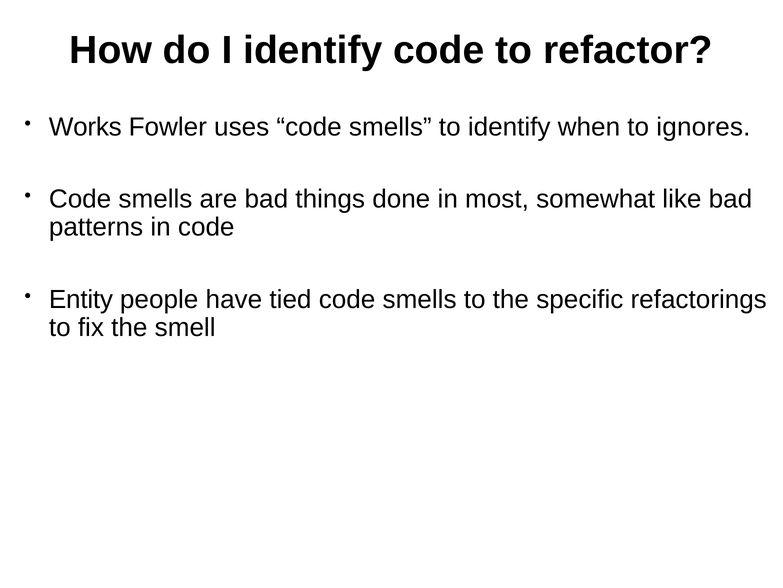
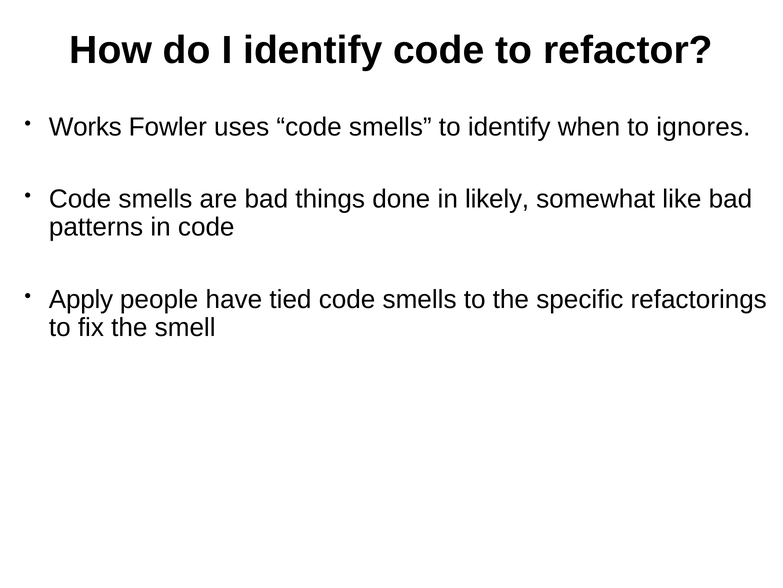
most: most -> likely (497, 199)
Entity: Entity -> Apply (81, 299)
